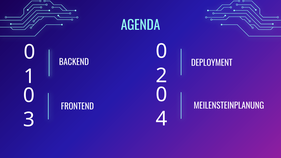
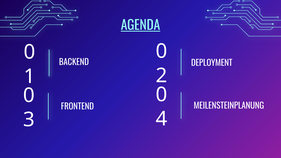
AGENDA underline: none -> present (141, 25)
